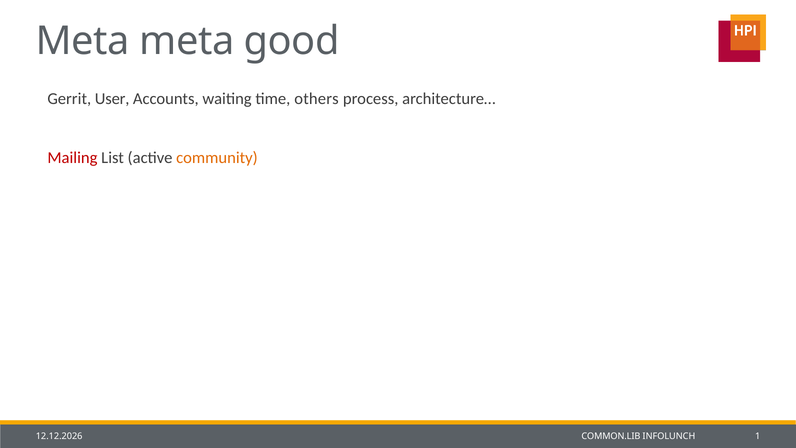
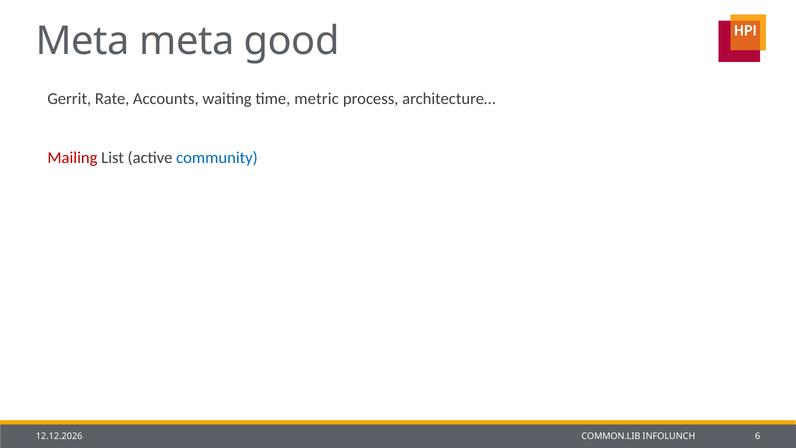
User: User -> Rate (112, 98)
others: others -> metric (317, 98)
community colour: orange -> blue (217, 158)
1: 1 -> 6 (758, 436)
